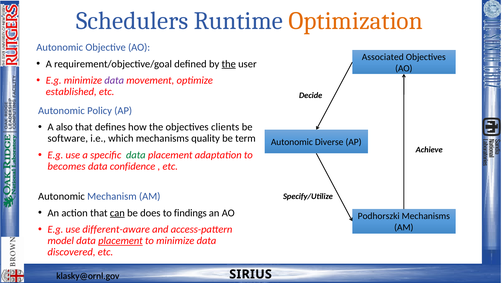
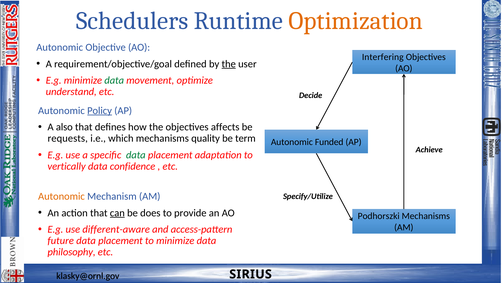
Associated: Associated -> Interfering (383, 57)
data colour: purple -> green (114, 80)
established: established -> understand (71, 92)
Policy underline: none -> present (100, 110)
clients: clients -> affects (225, 127)
software: software -> requests (68, 138)
Diverse: Diverse -> Funded (329, 142)
becomes: becomes -> vertically (67, 166)
Autonomic colour: black -> orange (61, 196)
findings: findings -> provide (190, 212)
model: model -> future (61, 240)
placement underline: present -> none (120, 240)
discovered: discovered -> philosophy (72, 252)
